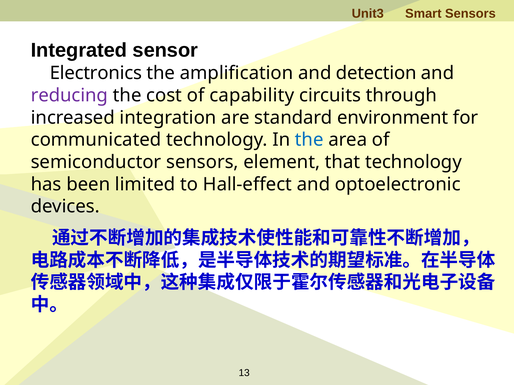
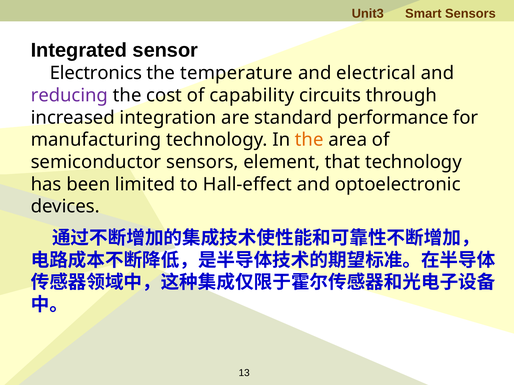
amplification: amplification -> temperature (236, 73)
detection: detection -> electrical (376, 73)
environment: environment -> performance (393, 118)
communicated: communicated -> manufacturing (96, 140)
the colour: blue -> orange (309, 140)
